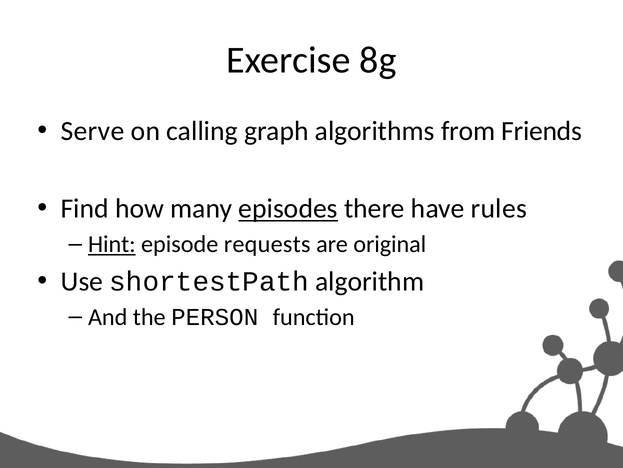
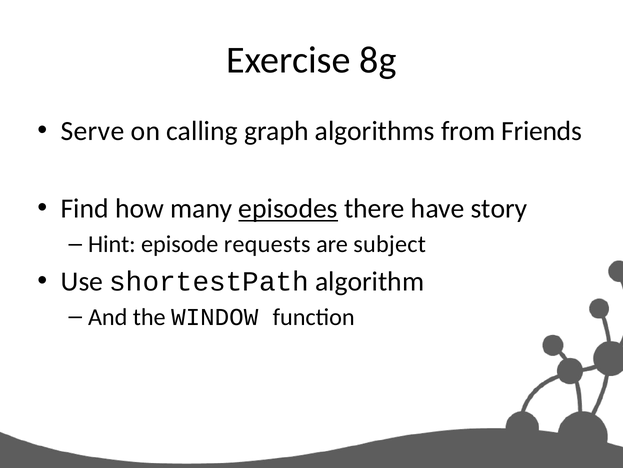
rules: rules -> story (499, 208)
Hint underline: present -> none (112, 244)
original: original -> subject (390, 244)
PERSON: PERSON -> WINDOW (215, 317)
